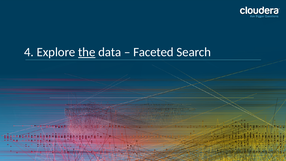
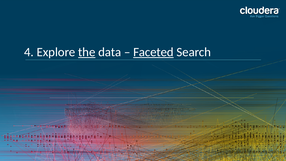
Faceted underline: none -> present (153, 52)
